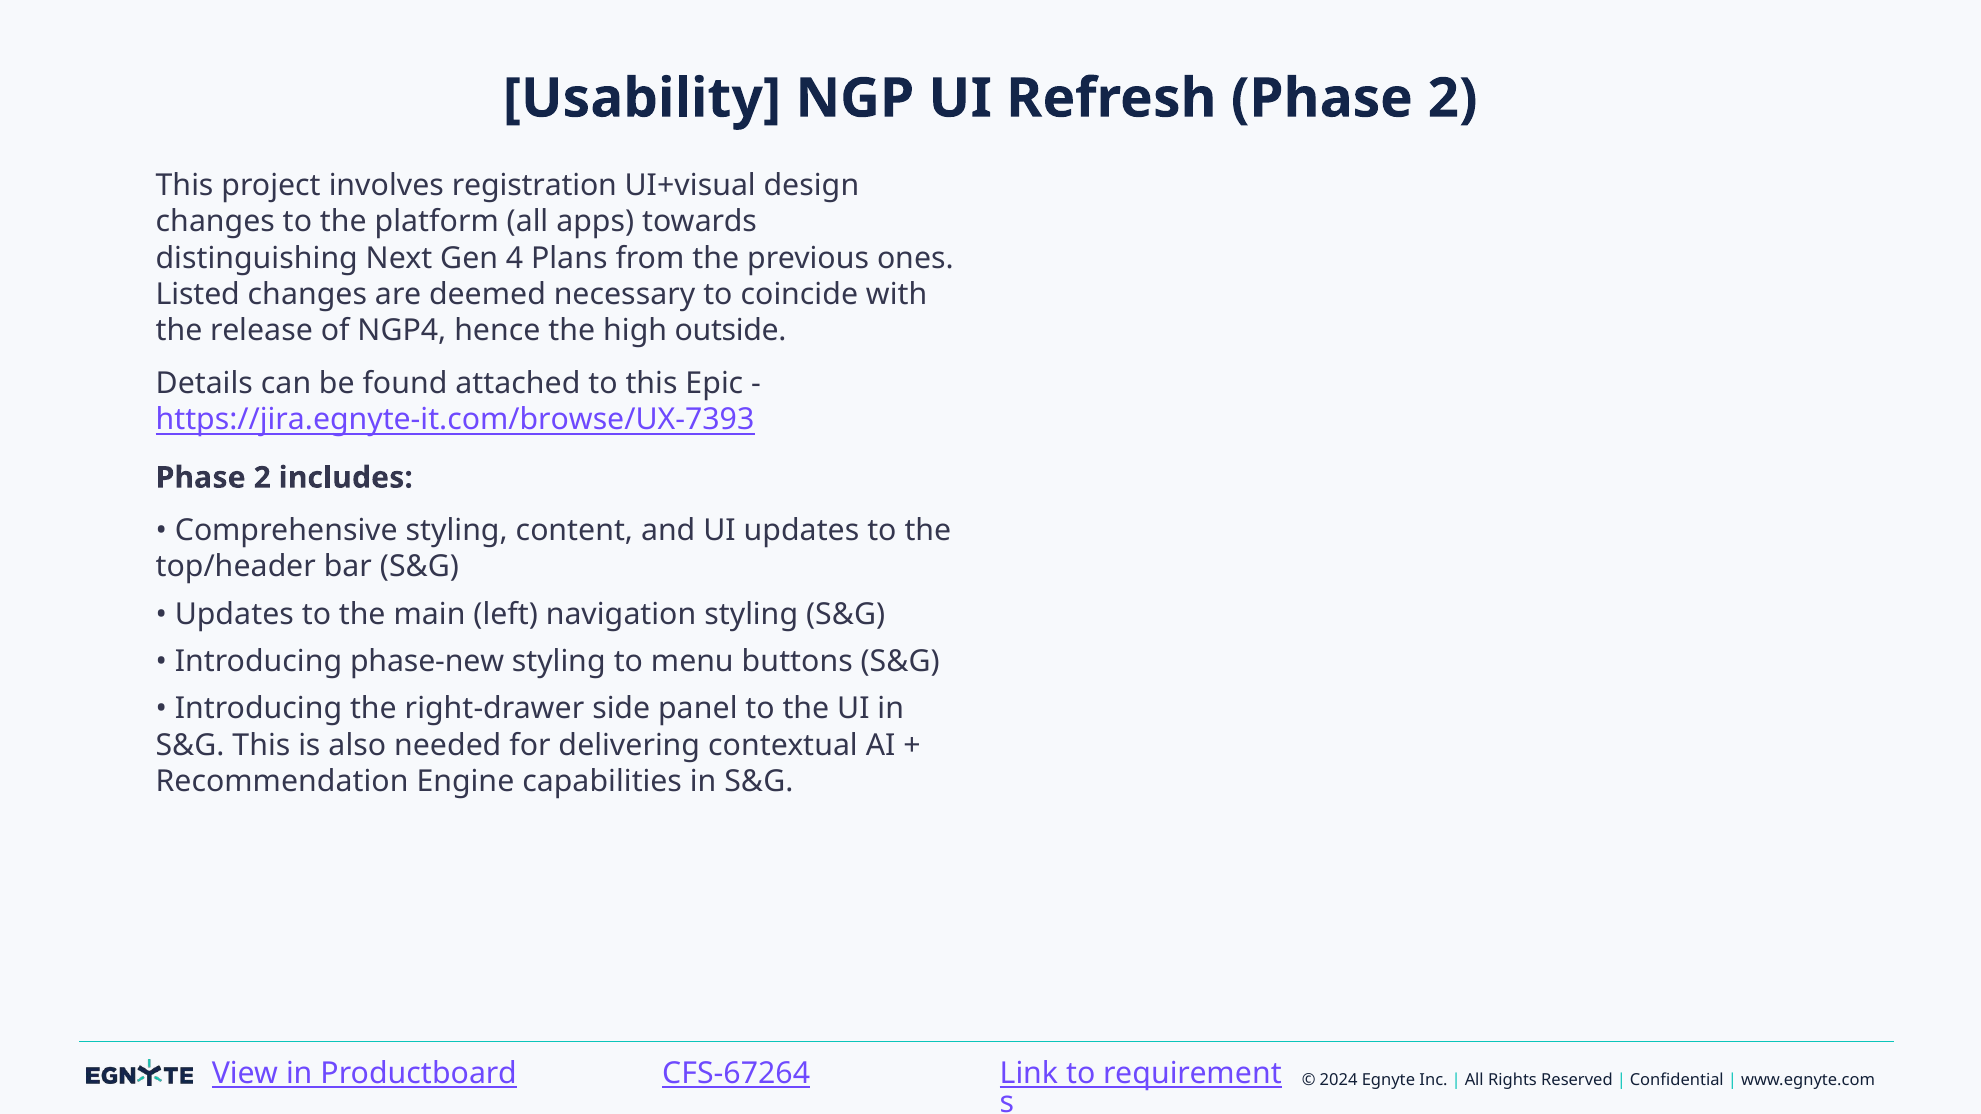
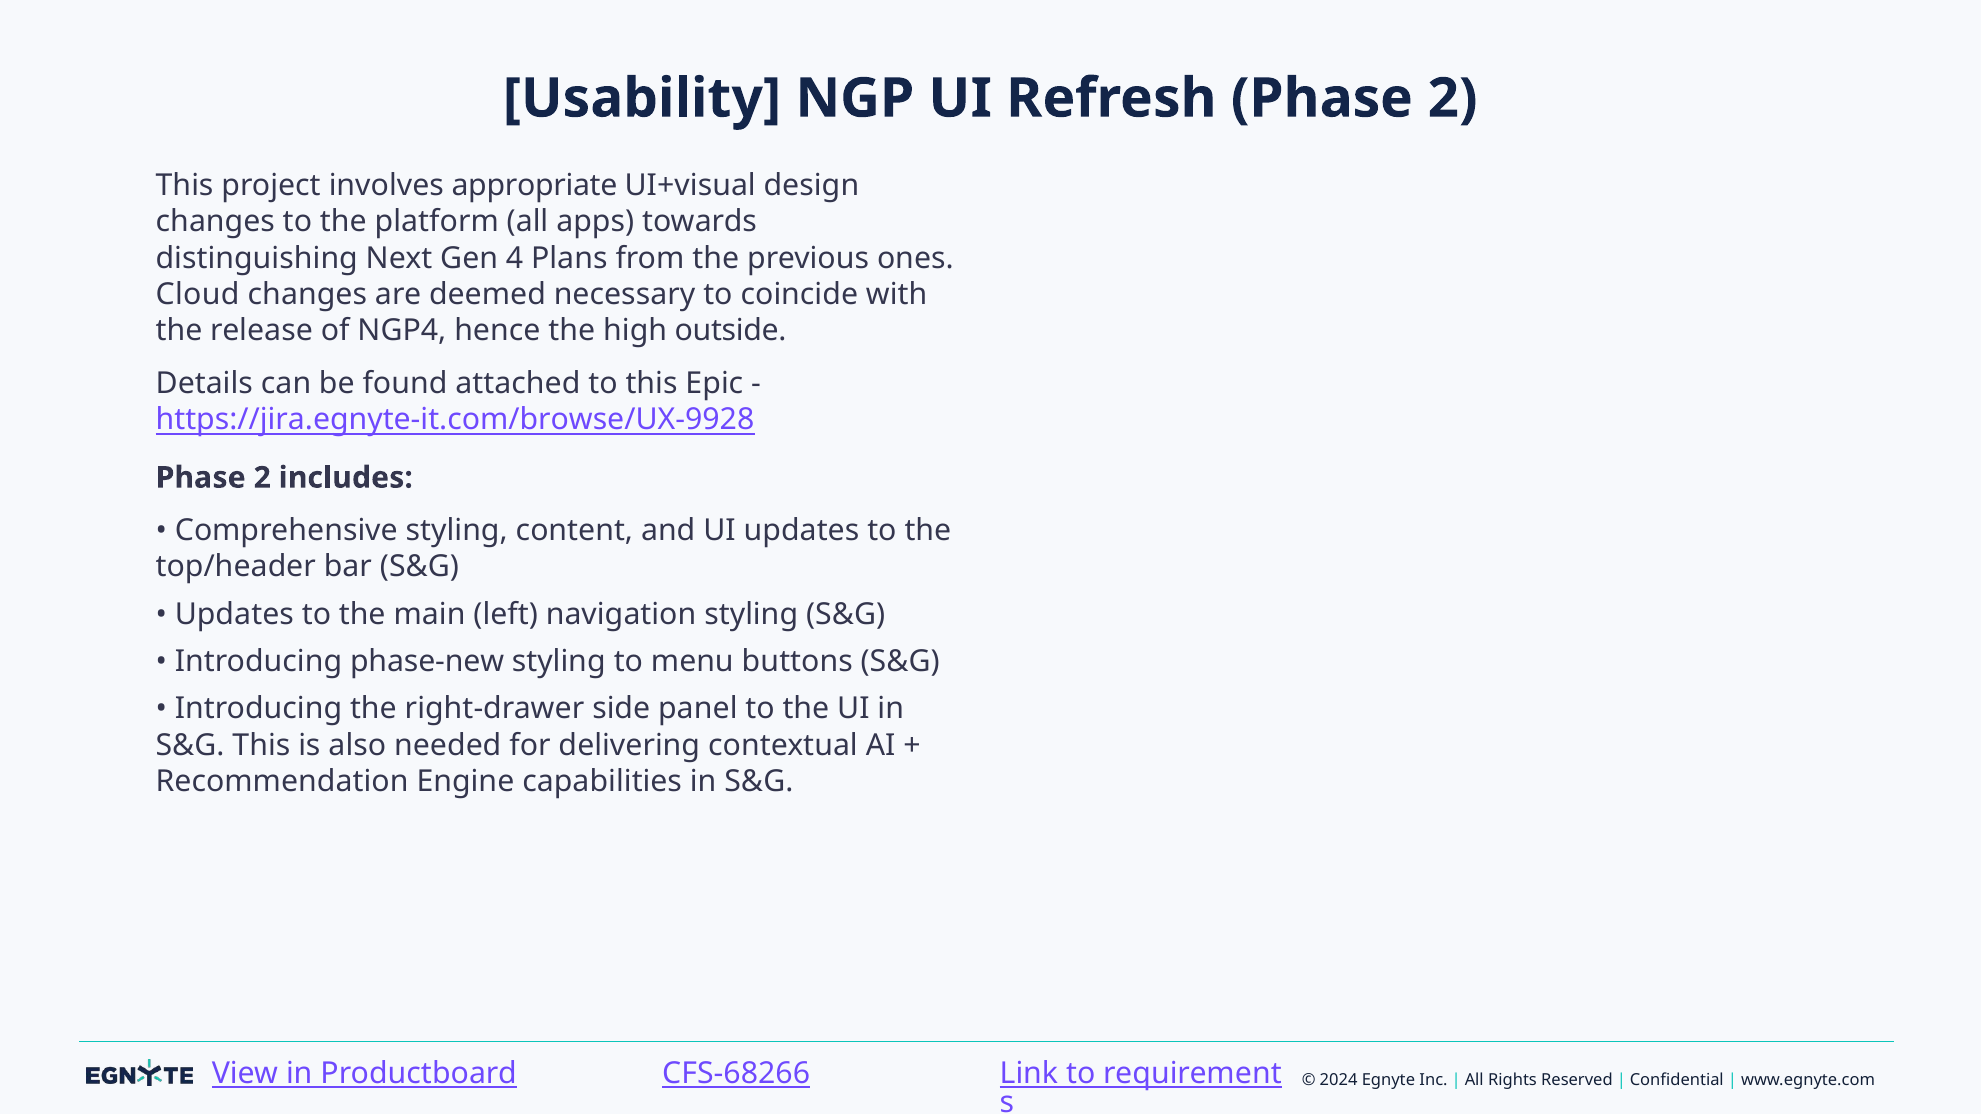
registration: registration -> appropriate (534, 185)
Listed: Listed -> Cloud (198, 294)
https://jira.egnyte-it.com/browse/UX-7393: https://jira.egnyte-it.com/browse/UX-7393 -> https://jira.egnyte-it.com/browse/UX-9928 (455, 420)
CFS-67264: CFS-67264 -> CFS-68266 (736, 1073)
